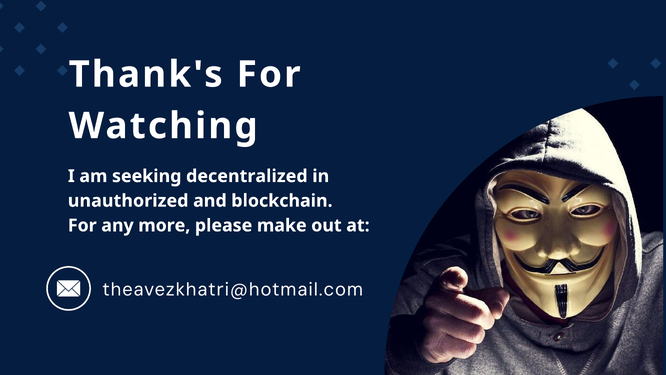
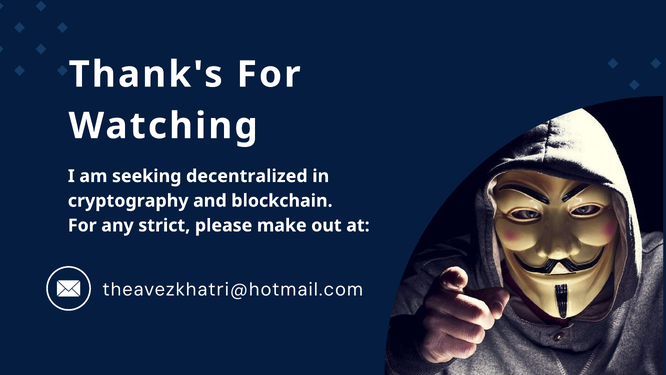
unauthorized: unauthorized -> cryptography (128, 201)
more: more -> strict (164, 225)
